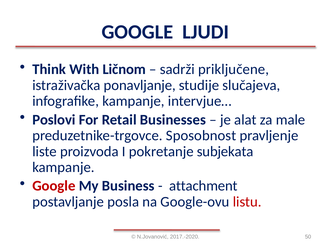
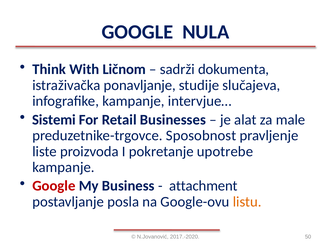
LJUDI: LJUDI -> NULA (206, 32)
priključene: priključene -> dokumenta (234, 69)
Poslovi: Poslovi -> Sistemi (54, 120)
subjekata: subjekata -> upotrebe (225, 152)
listu colour: red -> orange (247, 202)
